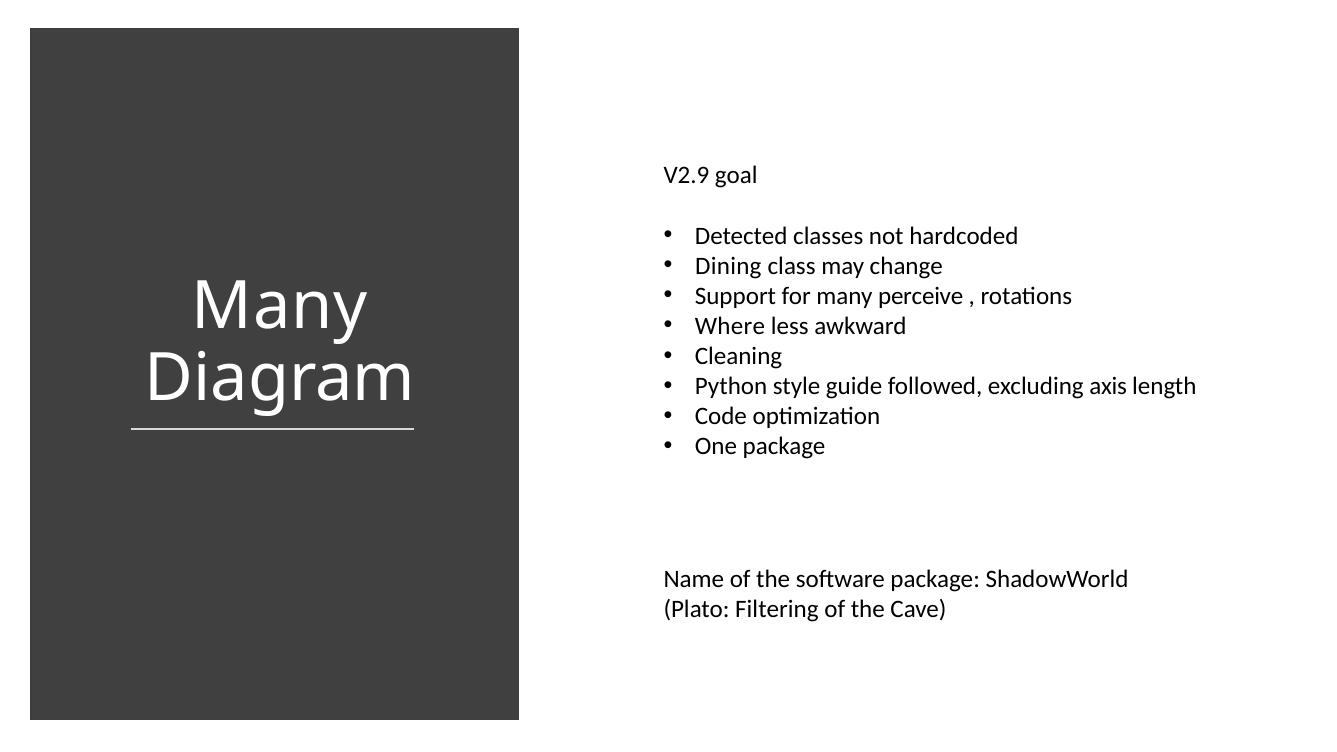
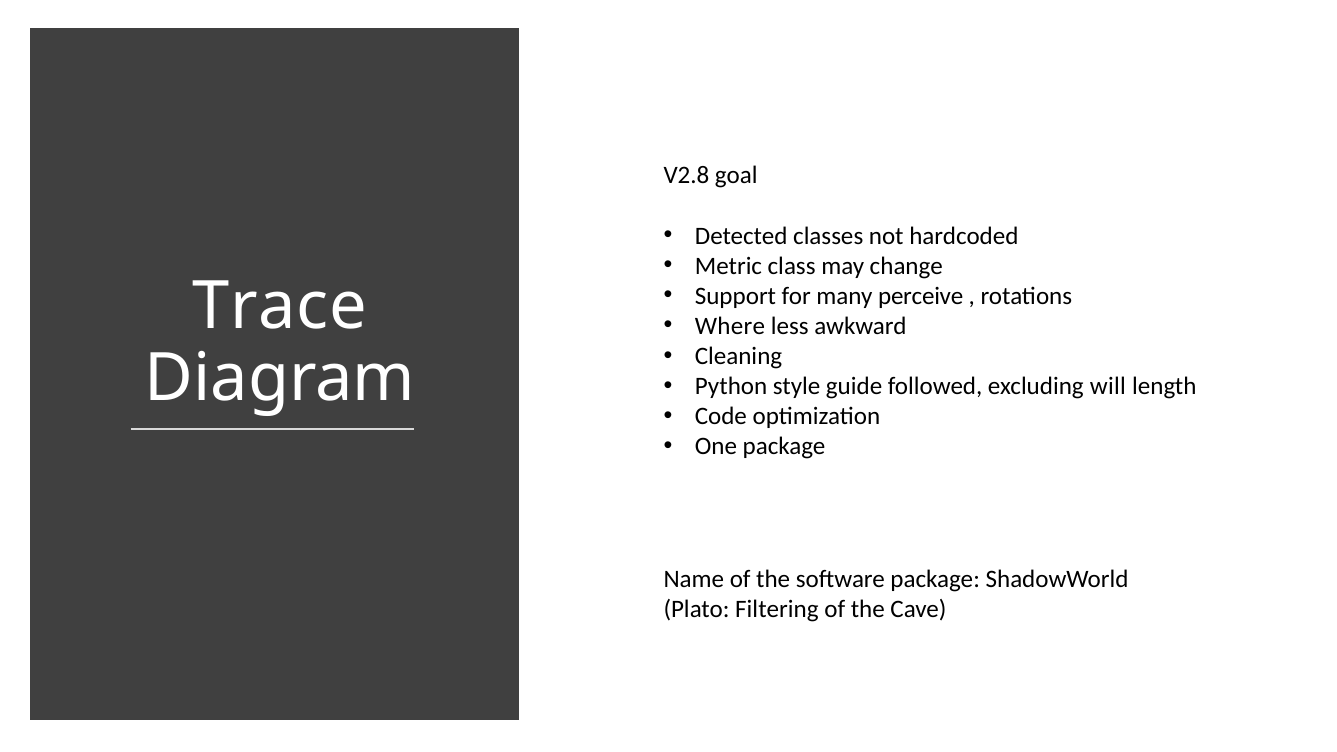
V2.9: V2.9 -> V2.8 (686, 176)
Dining: Dining -> Metric (728, 266)
Many: Many -> Trace (280, 307)
axis: axis -> will (1108, 386)
